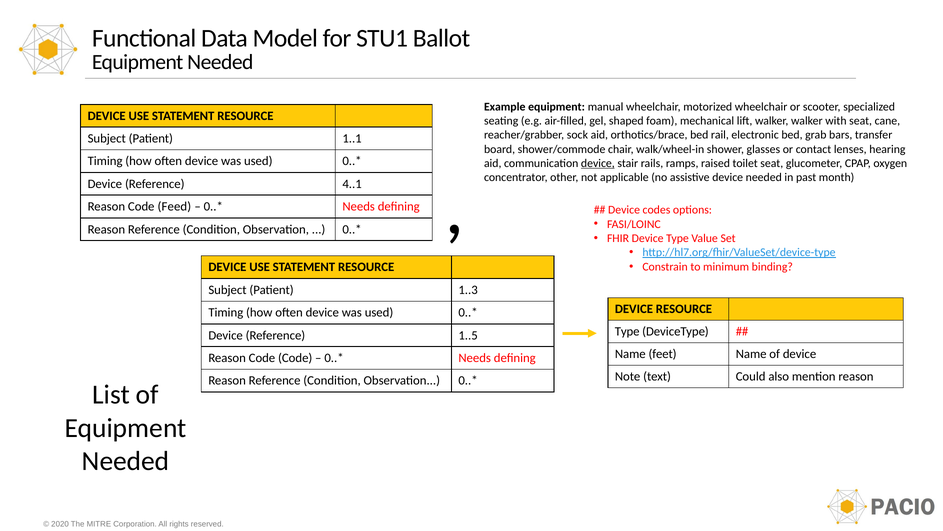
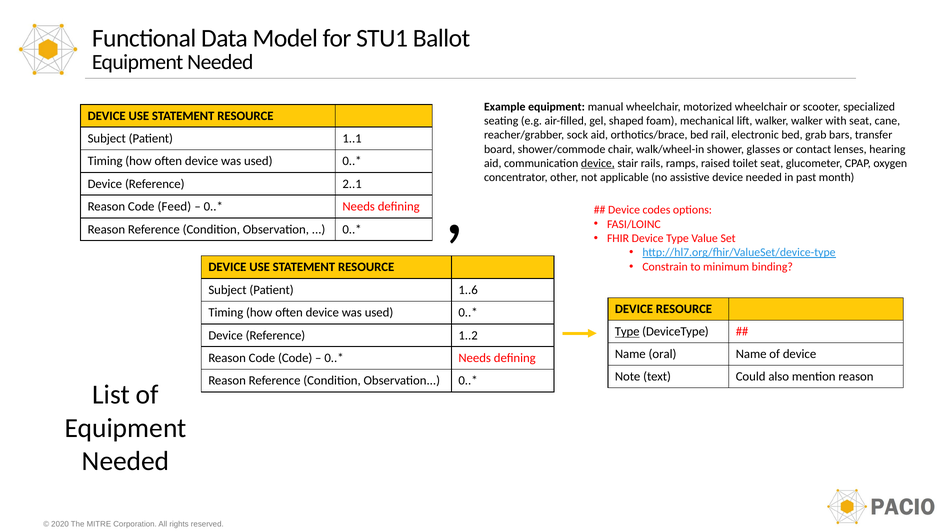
4..1: 4..1 -> 2..1 (352, 184)
1..3: 1..3 -> 1..6 (468, 290)
Type underline: none -> present (627, 331)
1..5: 1..5 -> 1..2 (468, 335)
feet: feet -> oral (663, 354)
